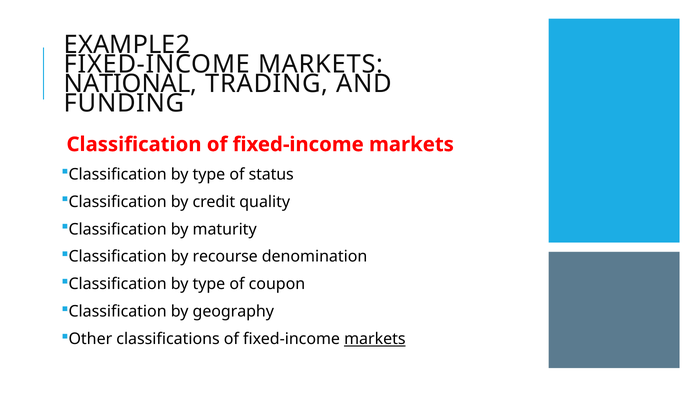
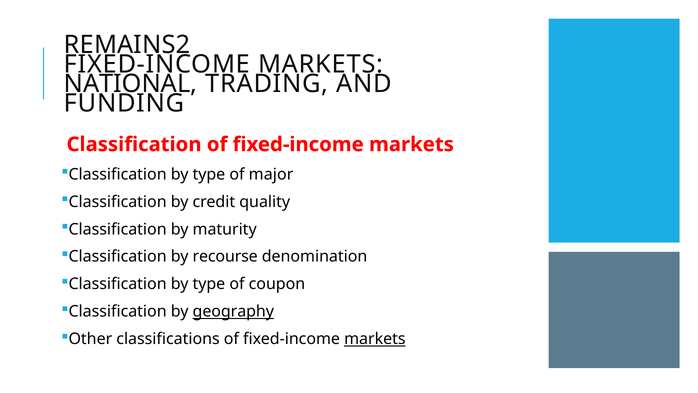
EXAMPLE2: EXAMPLE2 -> REMAINS2 (127, 45)
status: status -> major (271, 174)
geography underline: none -> present (233, 311)
